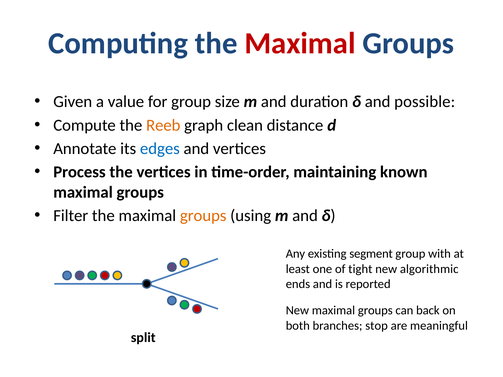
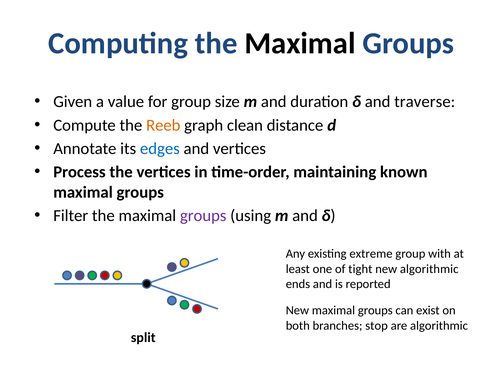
Maximal colour: red -> black (300, 43)
possible: possible -> traverse (425, 102)
groups colour: orange -> purple (203, 216)
segment: segment -> extreme (371, 254)
back: back -> exist (428, 311)
are meaningful: meaningful -> algorithmic (439, 326)
